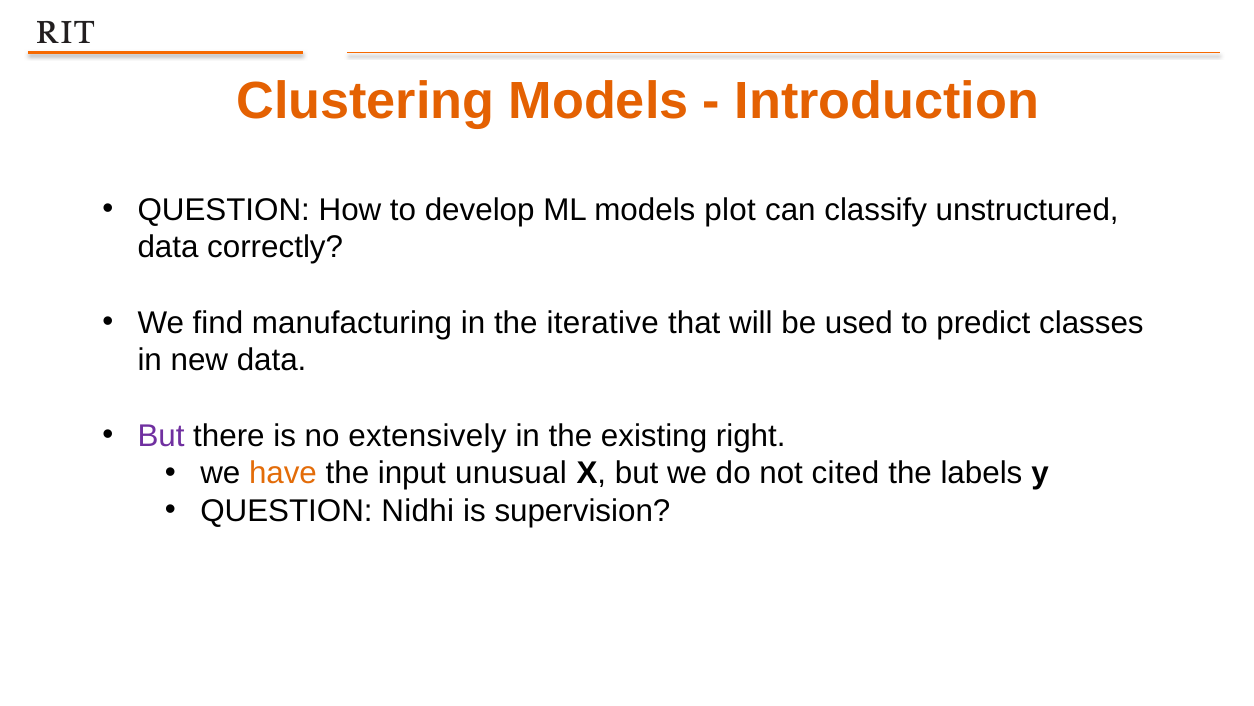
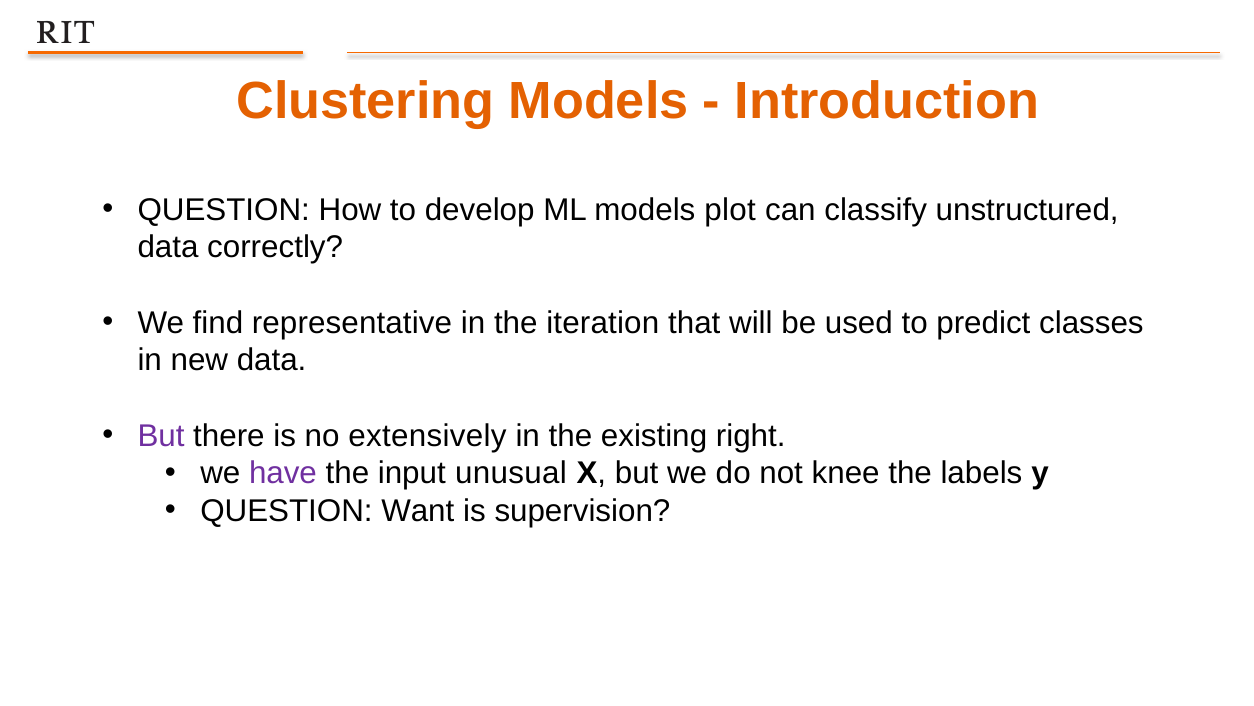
manufacturing: manufacturing -> representative (352, 322)
iterative: iterative -> iteration (603, 322)
have colour: orange -> purple (283, 473)
cited: cited -> knee (846, 473)
Nidhi: Nidhi -> Want (418, 511)
